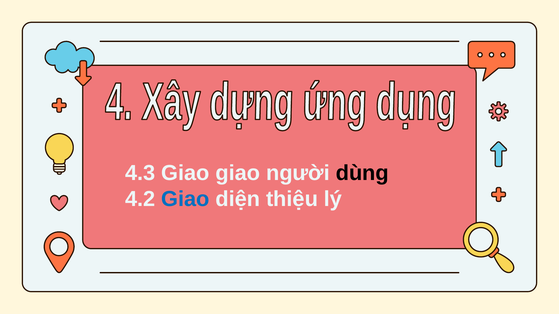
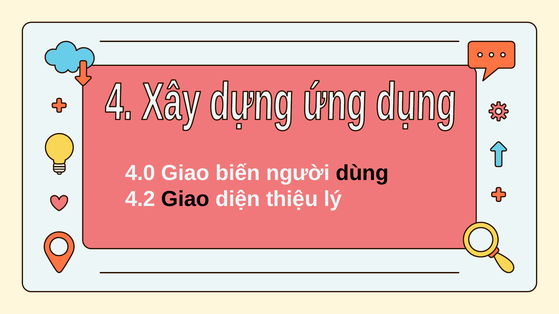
4.3: 4.3 -> 4.0 (140, 173)
Giao giao: giao -> biến (238, 173)
Giao colour: blue -> black (185, 199)
